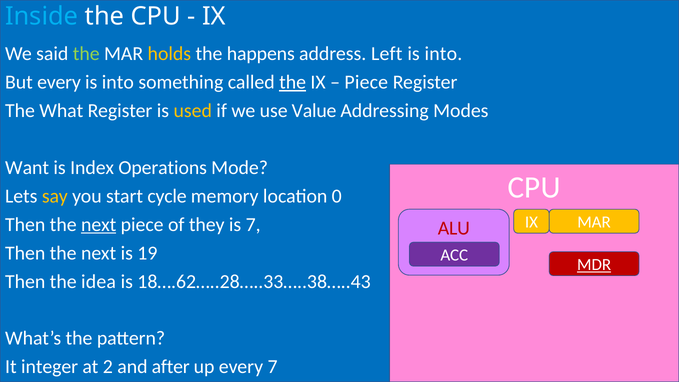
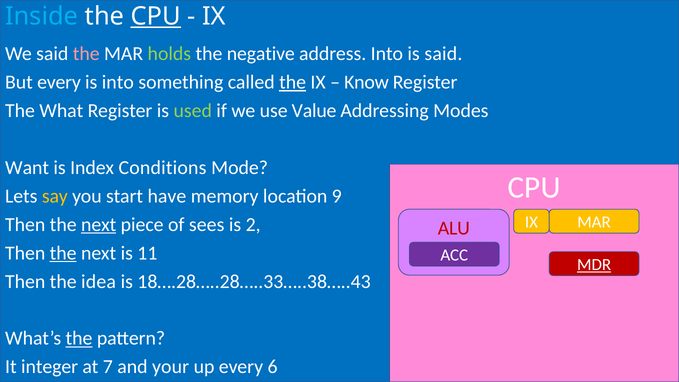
CPU underline: none -> present (156, 16)
the colour: light green -> pink (86, 54)
holds colour: yellow -> light green (169, 54)
happens: happens -> negative (261, 54)
address Left: Left -> Into (387, 54)
into: into -> said (443, 54)
Piece: Piece -> Know (366, 82)
used colour: yellow -> light green (193, 111)
Operations: Operations -> Conditions (163, 168)
cycle: cycle -> have (167, 196)
0: 0 -> 9 (337, 196)
they: they -> sees (207, 225)
is 7: 7 -> 2 (253, 225)
the underline: none -> present (63, 253)
19: 19 -> 11 (147, 253)
18….62…..28…..33…..38…..43: 18….62…..28…..33…..38…..43 -> 18….28…..28…..33…..38…..43 (254, 281)
the underline: none -> present (79, 338)
2: 2 -> 7 (108, 367)
after: after -> your (171, 367)
every 7: 7 -> 6 (273, 367)
